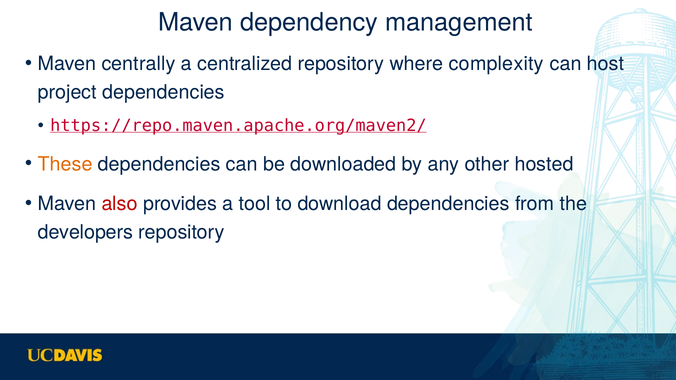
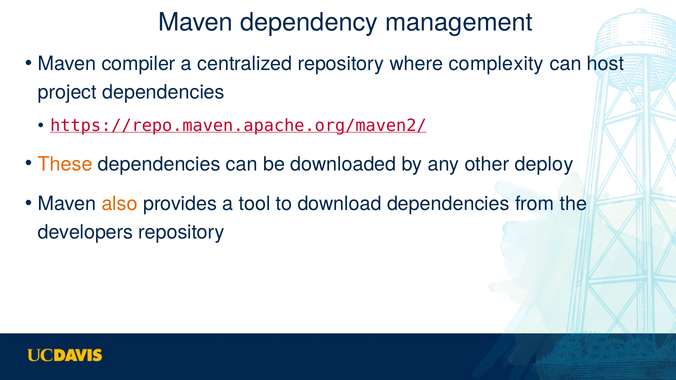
centrally: centrally -> compiler (139, 64)
hosted: hosted -> deploy (544, 164)
also colour: red -> orange (120, 204)
